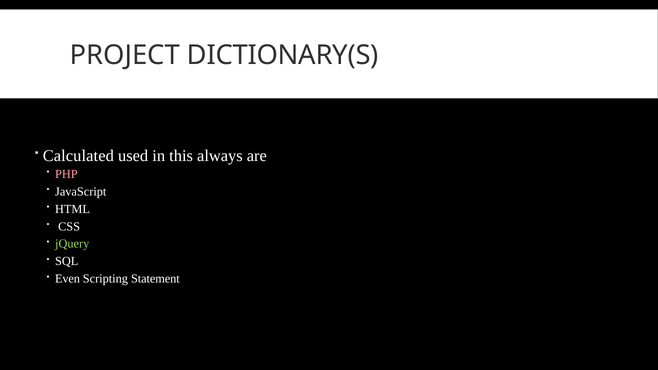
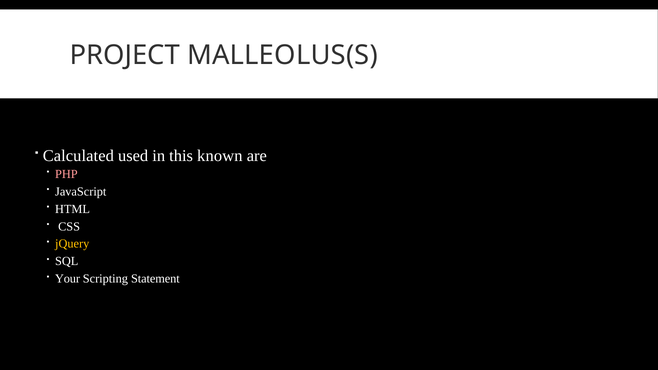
DICTIONARY(S: DICTIONARY(S -> MALLEOLUS(S (283, 55)
always: always -> known (220, 156)
jQuery colour: light green -> yellow (72, 244)
Even: Even -> Your (67, 279)
